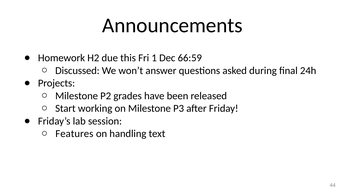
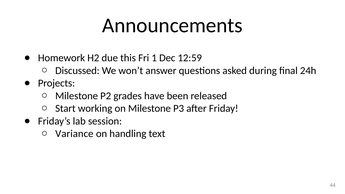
66:59: 66:59 -> 12:59 (190, 58)
Features: Features -> Variance (74, 134)
